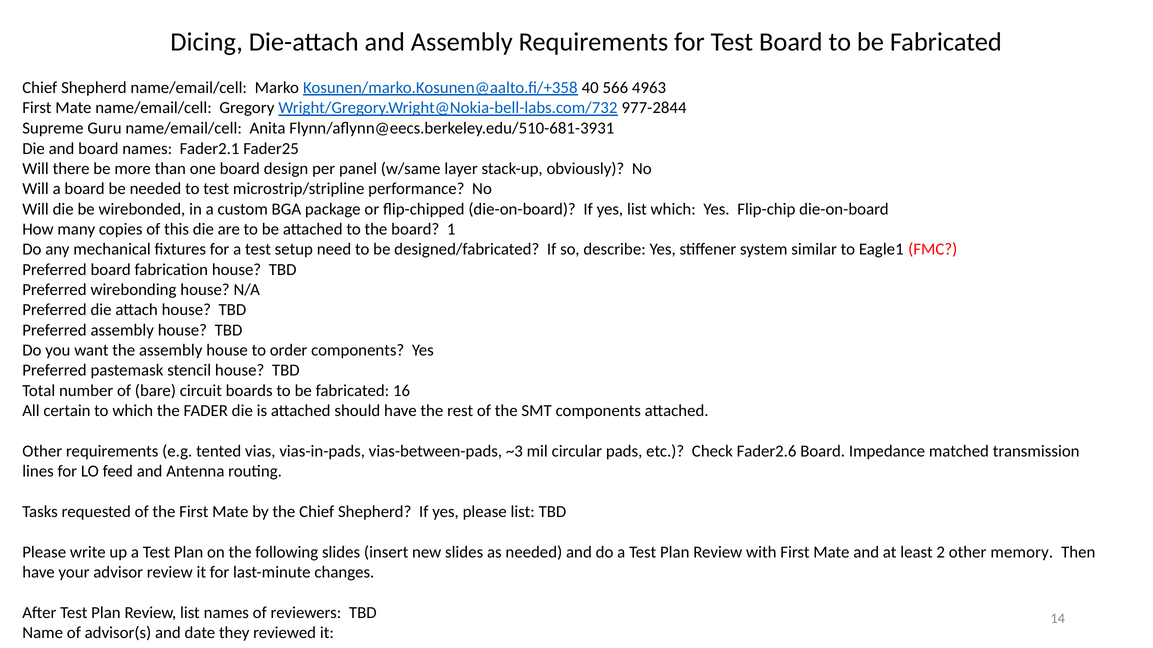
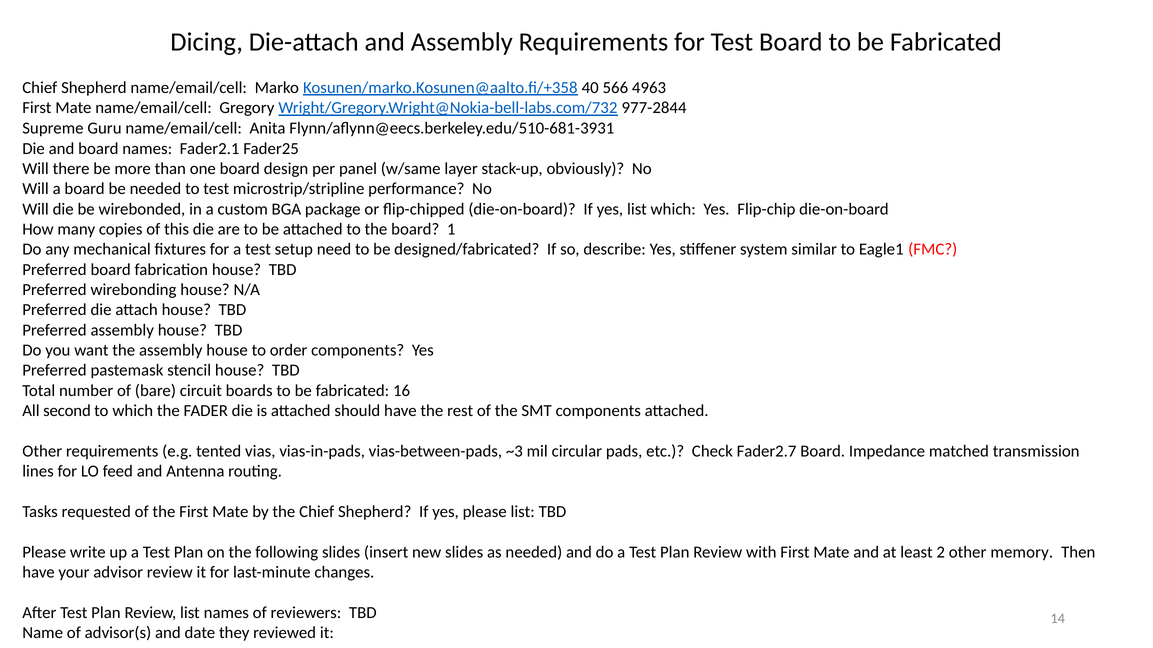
certain: certain -> second (67, 411)
Fader2.6: Fader2.6 -> Fader2.7 (767, 452)
